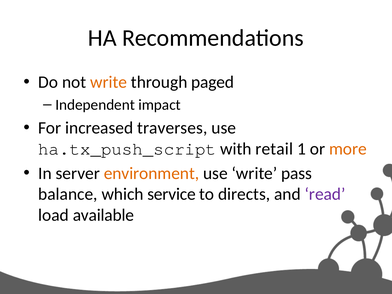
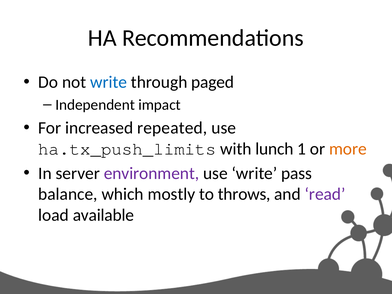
write colour: orange -> blue (109, 82)
traverses: traverses -> repeated (172, 128)
ha.tx_push_script: ha.tx_push_script -> ha.tx_push_limits (127, 149)
retail: retail -> lunch (274, 149)
environment colour: orange -> purple (151, 173)
service: service -> mostly (171, 194)
directs: directs -> throws (244, 194)
